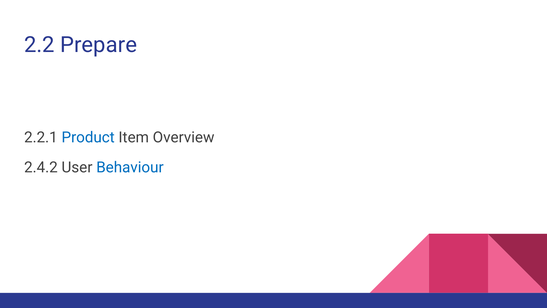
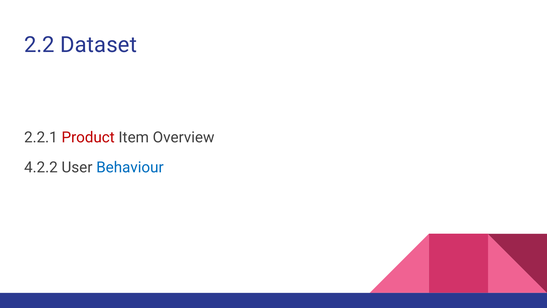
Prepare: Prepare -> Dataset (99, 45)
Product colour: blue -> red (88, 137)
2.4.2: 2.4.2 -> 4.2.2 (41, 167)
